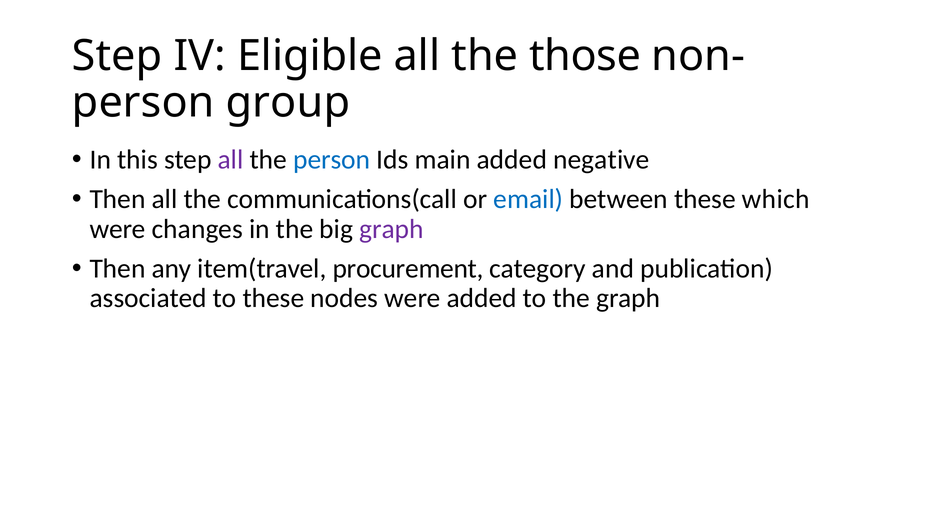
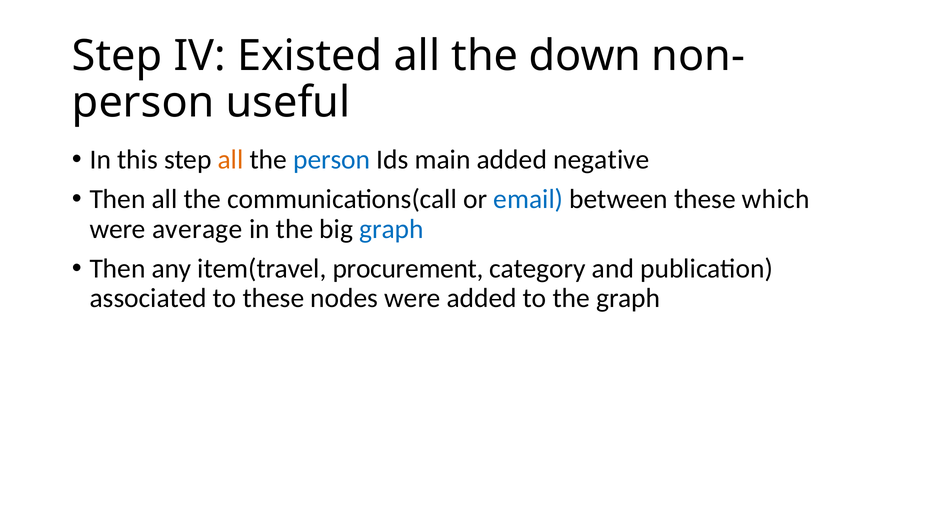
Eligible: Eligible -> Existed (310, 56)
those: those -> down (585, 56)
group: group -> useful (288, 103)
all colour: purple -> orange (231, 160)
changes: changes -> average (197, 229)
graph colour: purple -> blue (391, 229)
